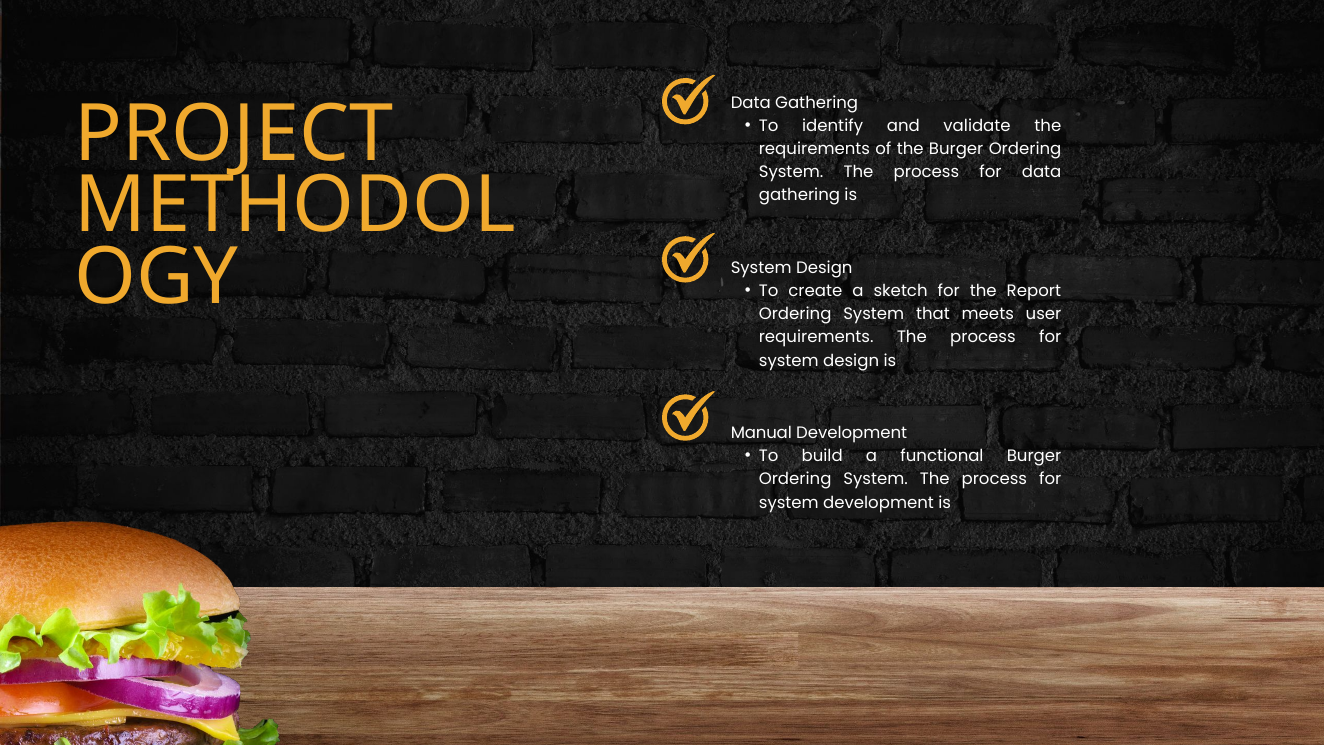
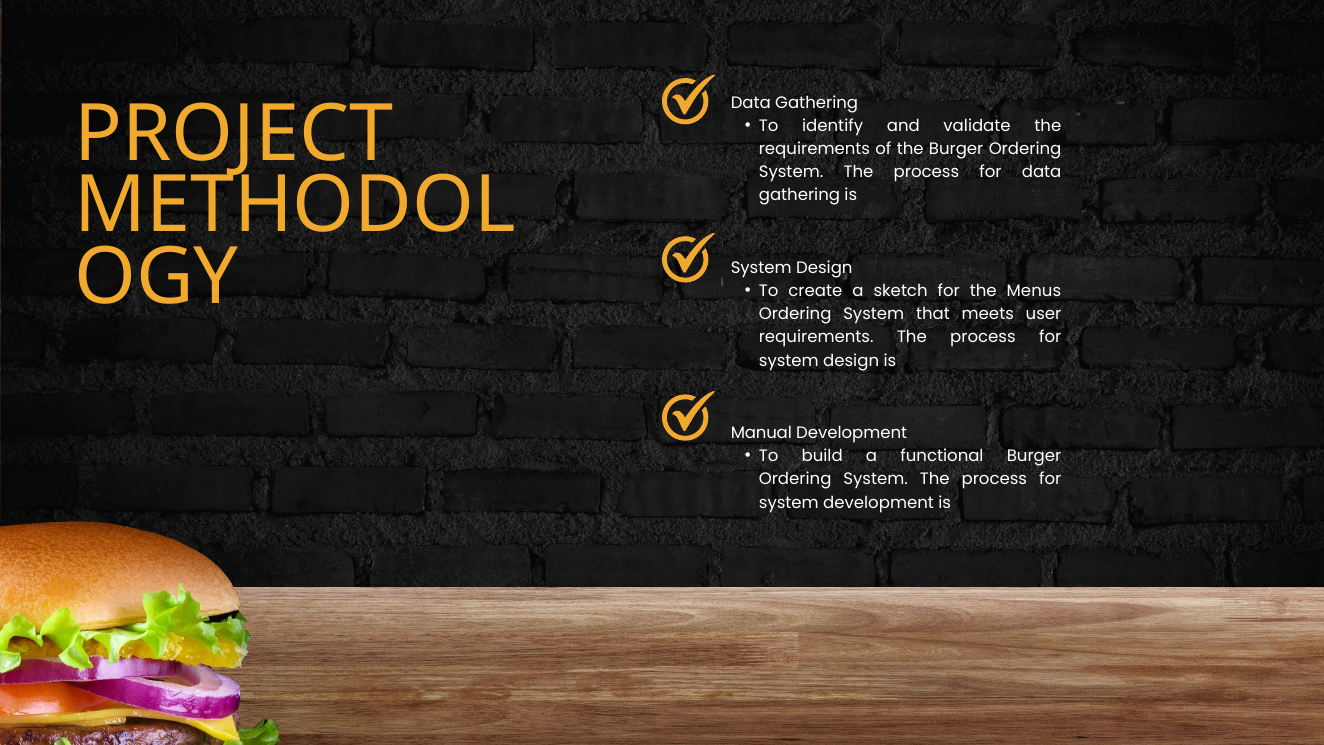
Report: Report -> Menus (1034, 291)
